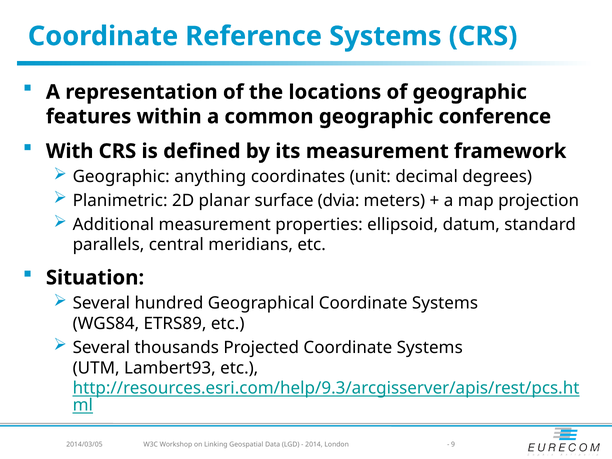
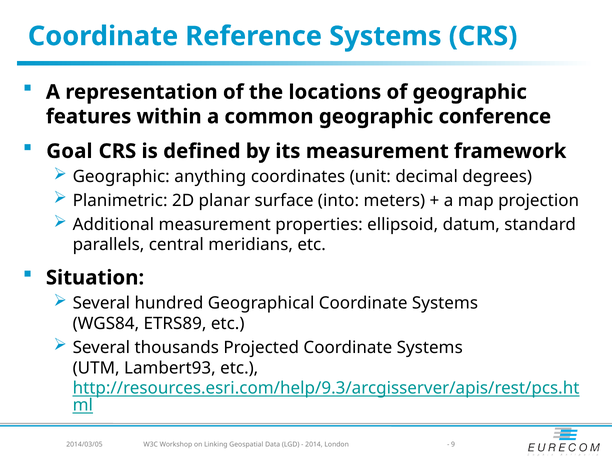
With: With -> Goal (69, 151)
dvia: dvia -> into (338, 201)
